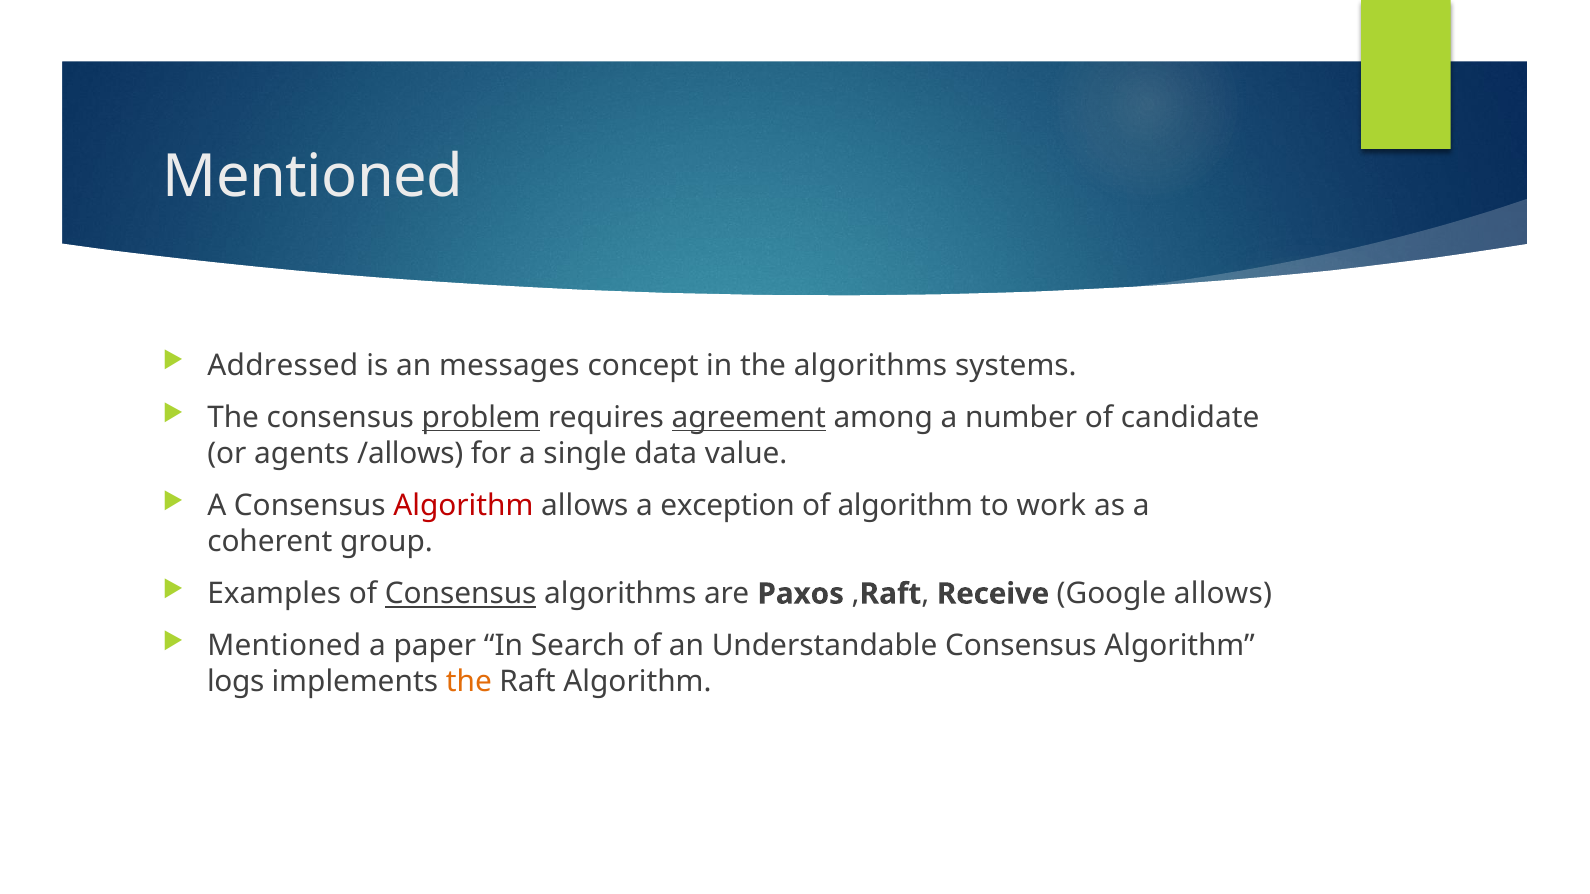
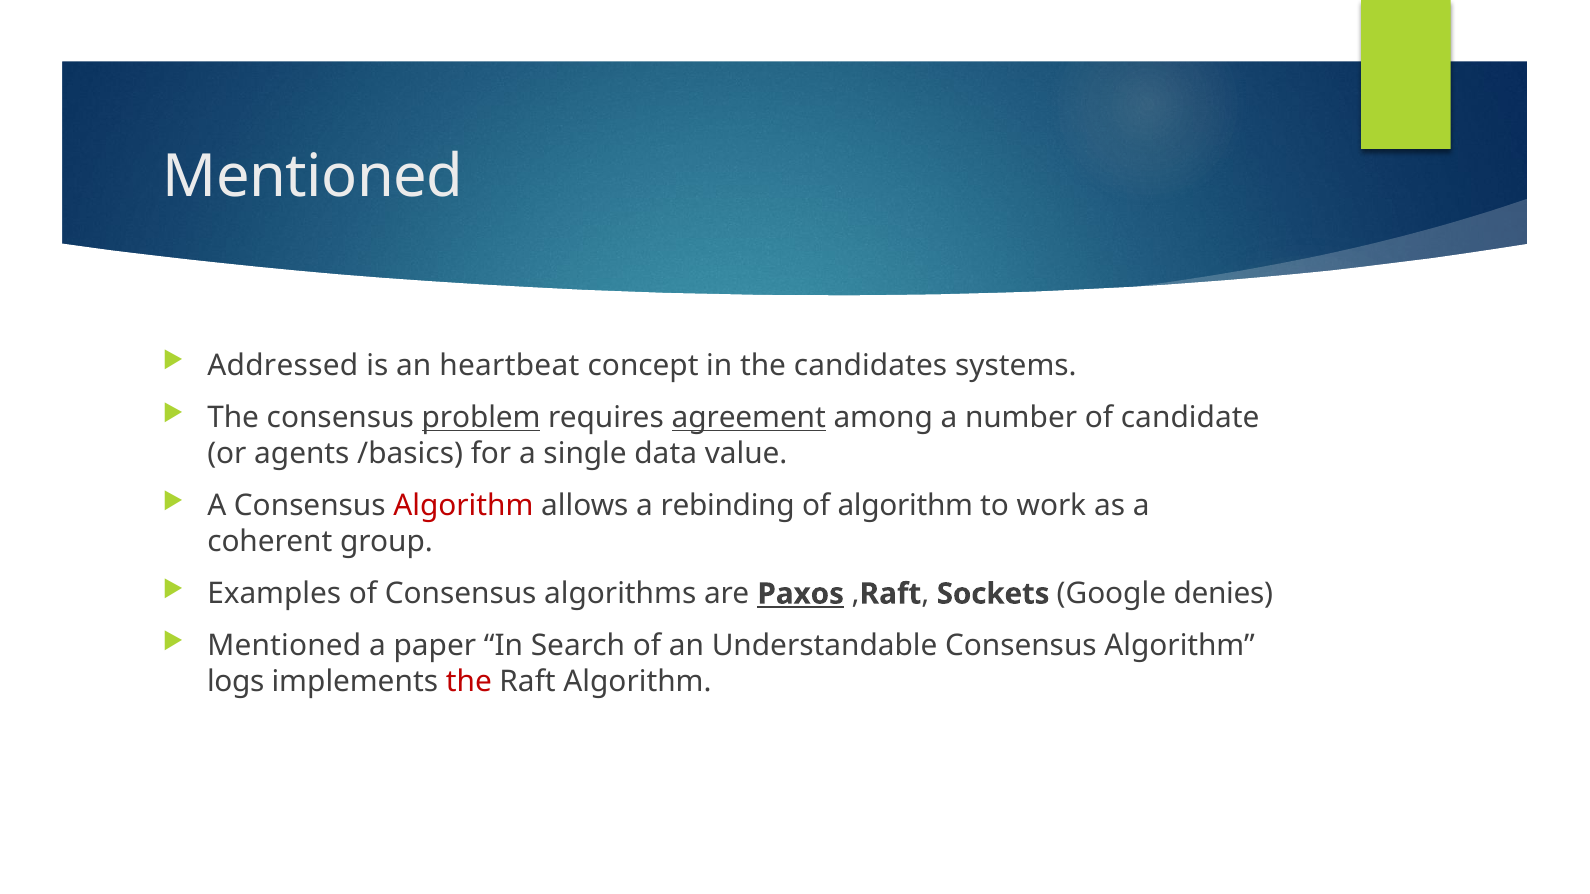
messages: messages -> heartbeat (509, 365)
the algorithms: algorithms -> candidates (871, 365)
/allows: /allows -> /basics (410, 454)
exception: exception -> rebinding (728, 506)
Consensus underline: present -> none (461, 594)
Paxos underline: none -> present (801, 594)
Receive: Receive -> Sockets (993, 594)
Google allows: allows -> denies (1223, 594)
the colour: orange -> red (469, 682)
